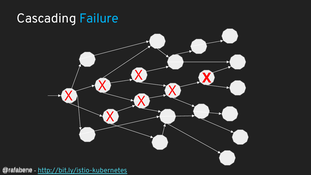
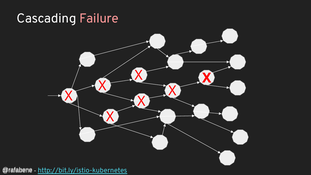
Failure colour: light blue -> pink (99, 18)
